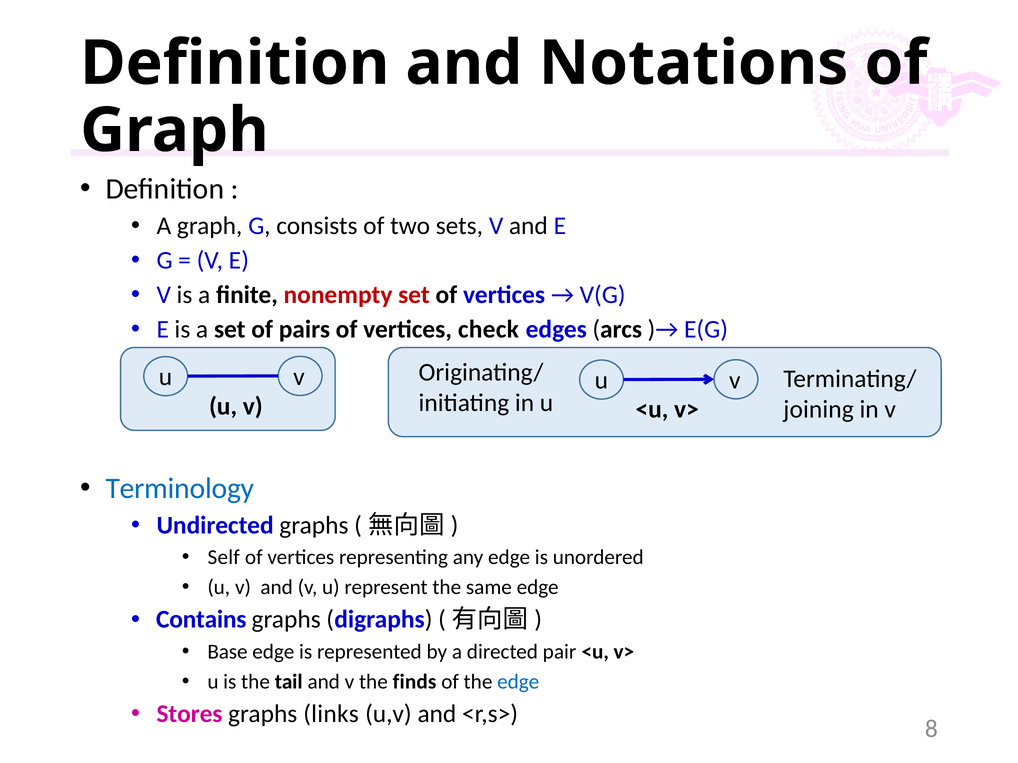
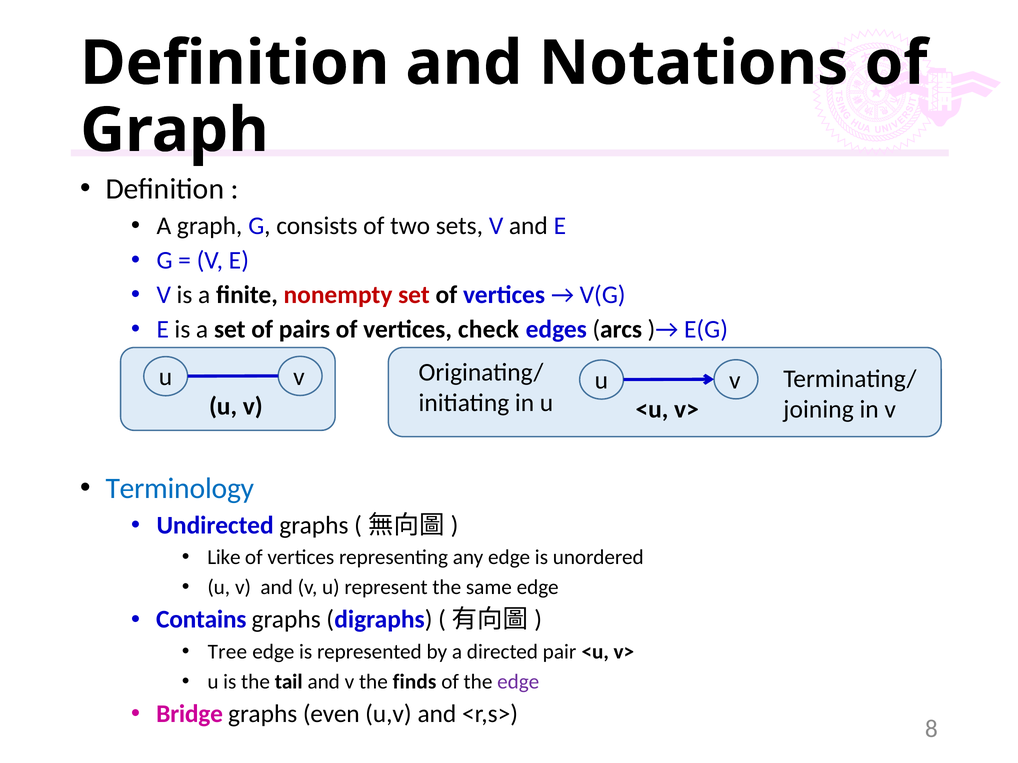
Self: Self -> Like (224, 558)
Base: Base -> Tree (227, 652)
edge colour: blue -> purple (518, 682)
Stores: Stores -> Bridge (190, 715)
links: links -> even (331, 715)
